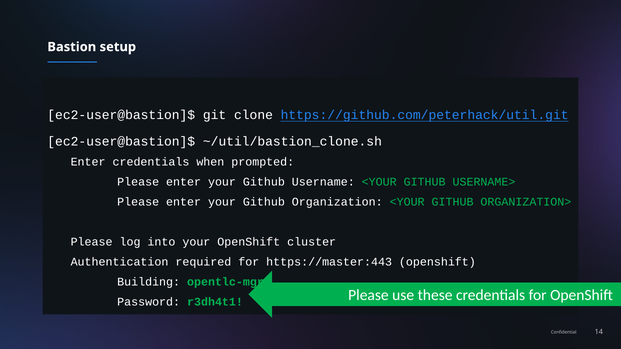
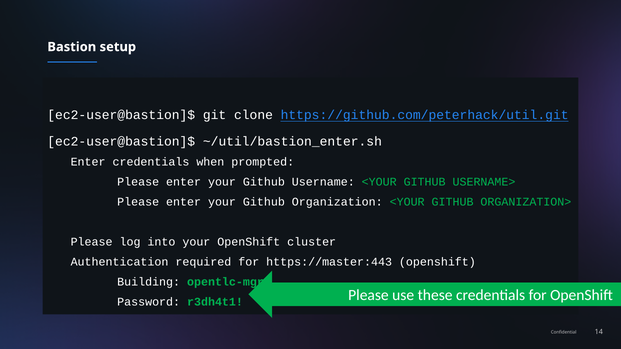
~/util/bastion_clone.sh: ~/util/bastion_clone.sh -> ~/util/bastion_enter.sh (292, 141)
